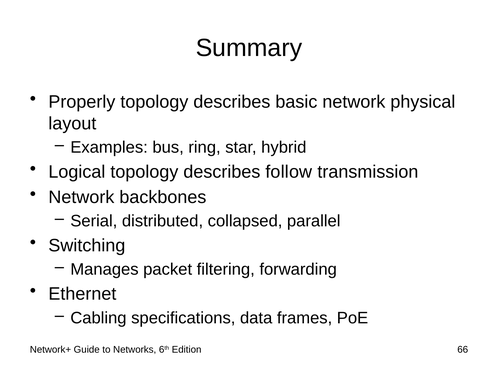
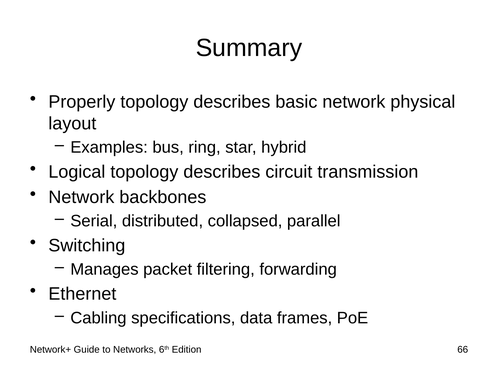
follow: follow -> circuit (289, 172)
